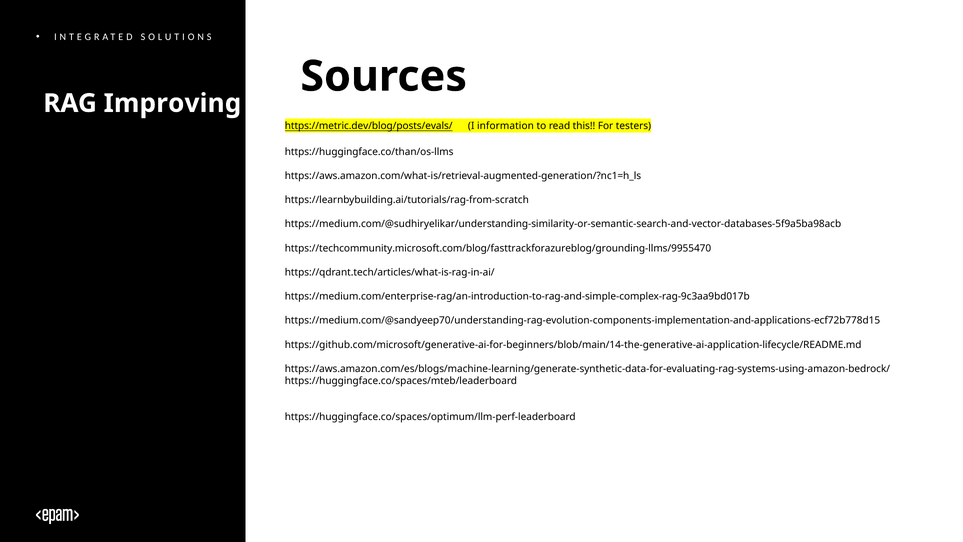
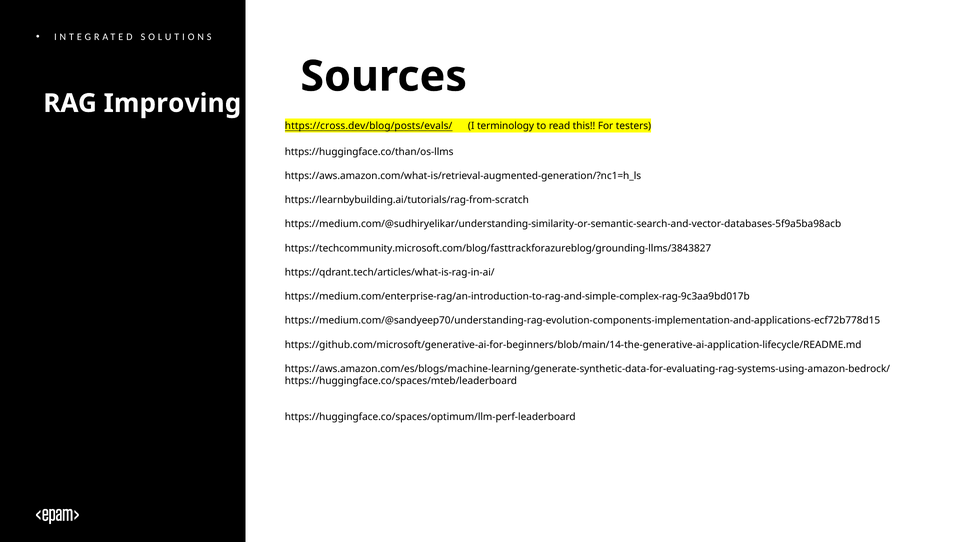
https://metric.dev/blog/posts/evals/: https://metric.dev/blog/posts/evals/ -> https://cross.dev/blog/posts/evals/ (369, 126)
information: information -> terminology (506, 126)
https://techcommunity.microsoft.com/blog/fasttrackforazureblog/grounding-llms/9955470: https://techcommunity.microsoft.com/blog/fasttrackforazureblog/grounding-llms/9955470 -> https://techcommunity.microsoft.com/blog/fasttrackforazureblog/grounding-llms/3843827 (498, 248)
